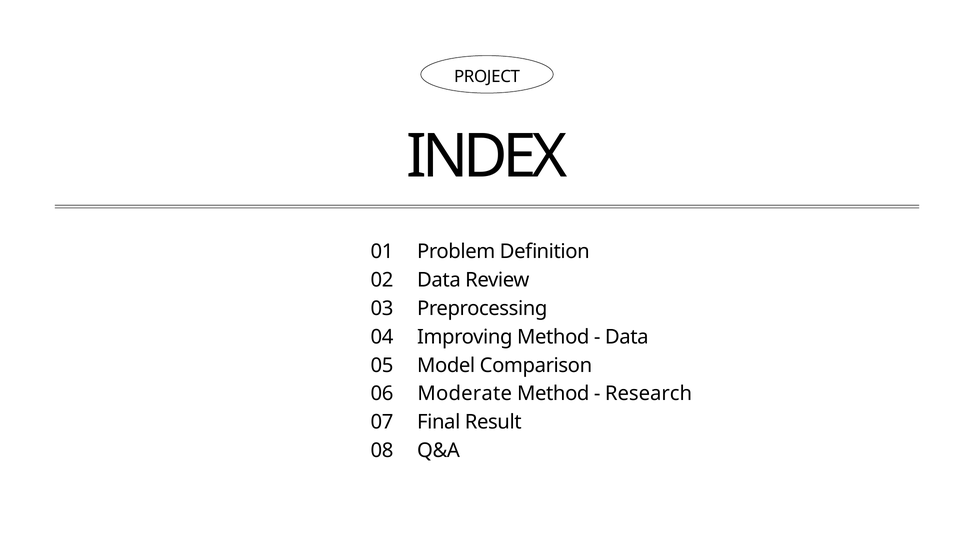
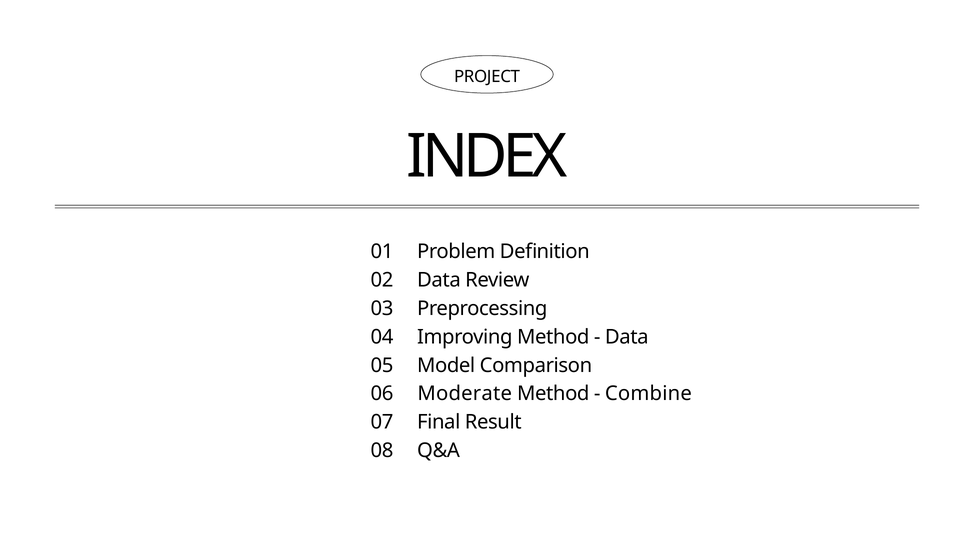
Research: Research -> Combine (648, 394)
